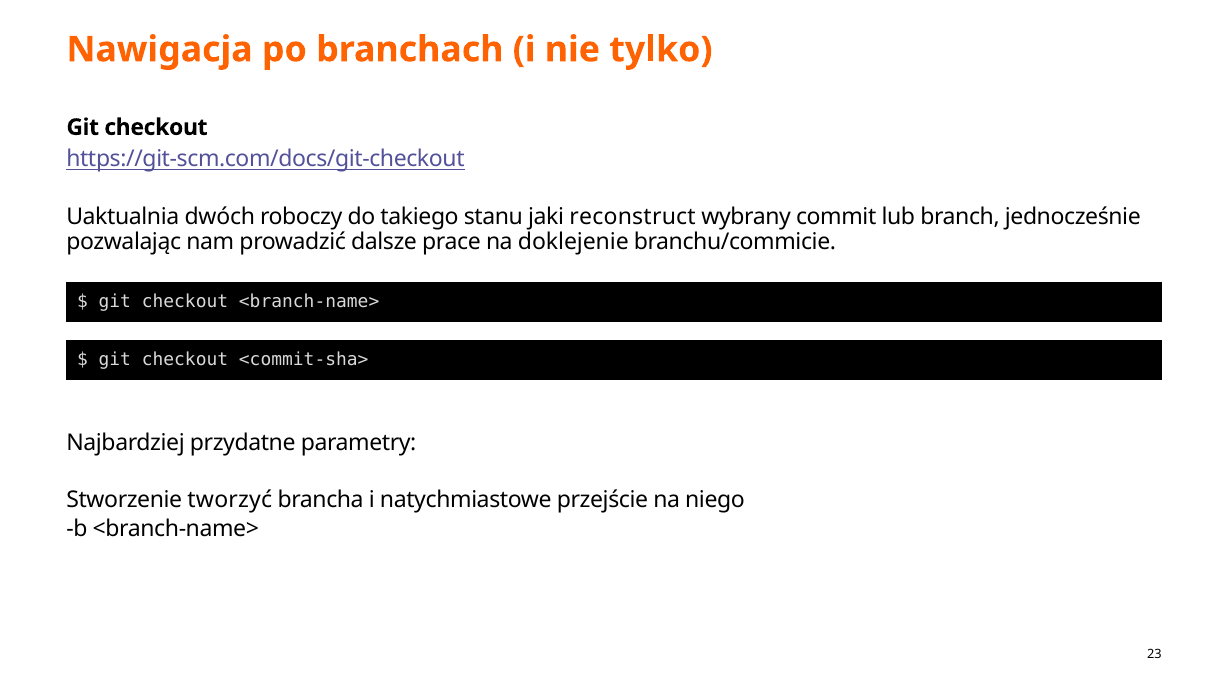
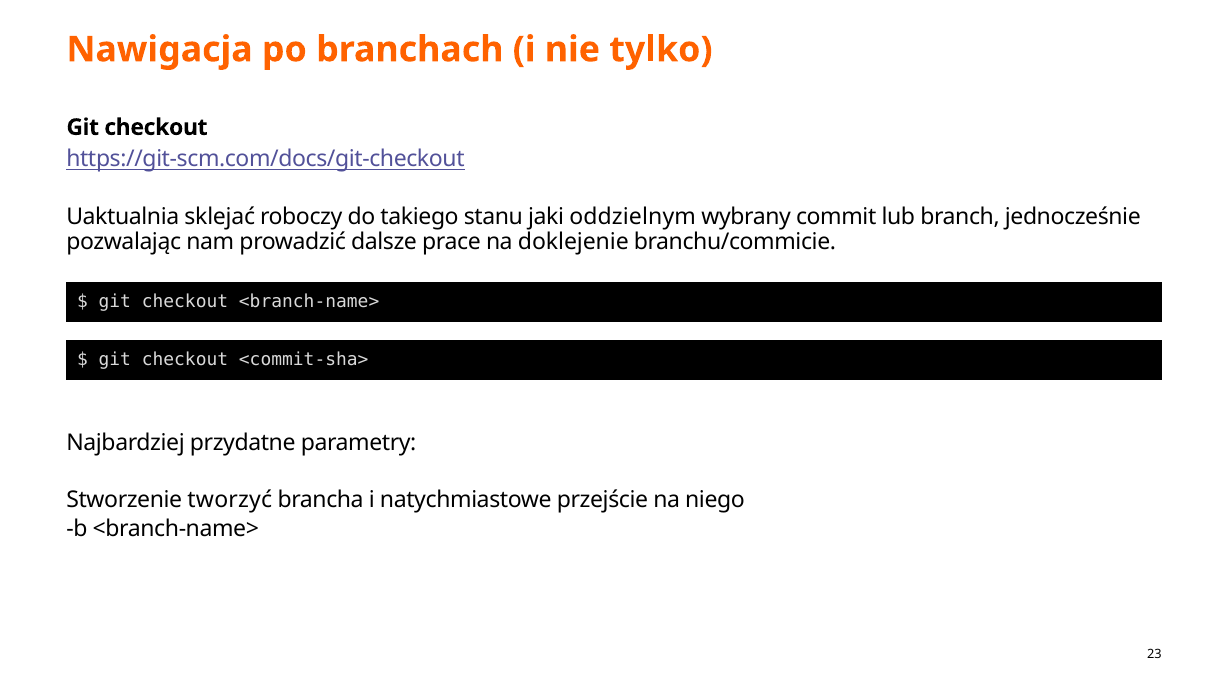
dwóch: dwóch -> sklejać (220, 217)
reconstruct: reconstruct -> oddzielnym (633, 217)
